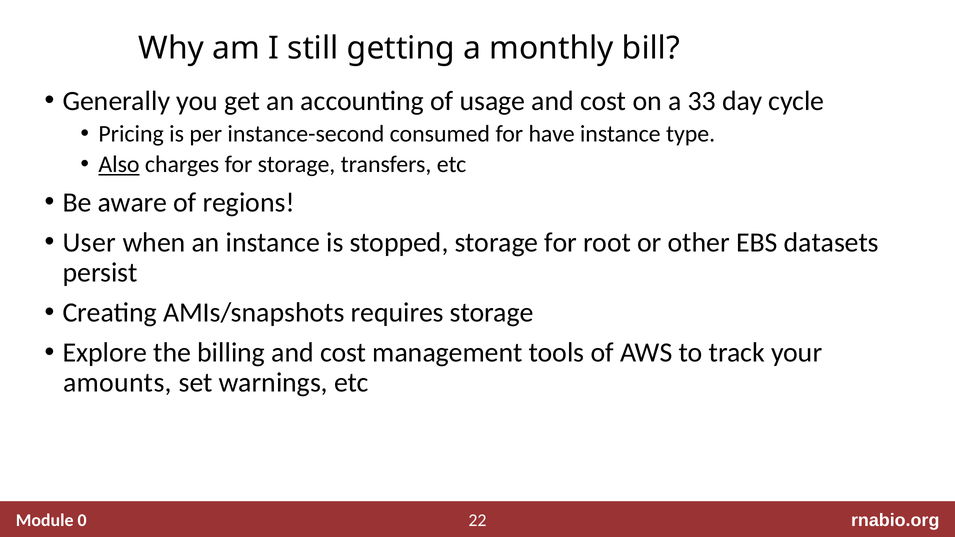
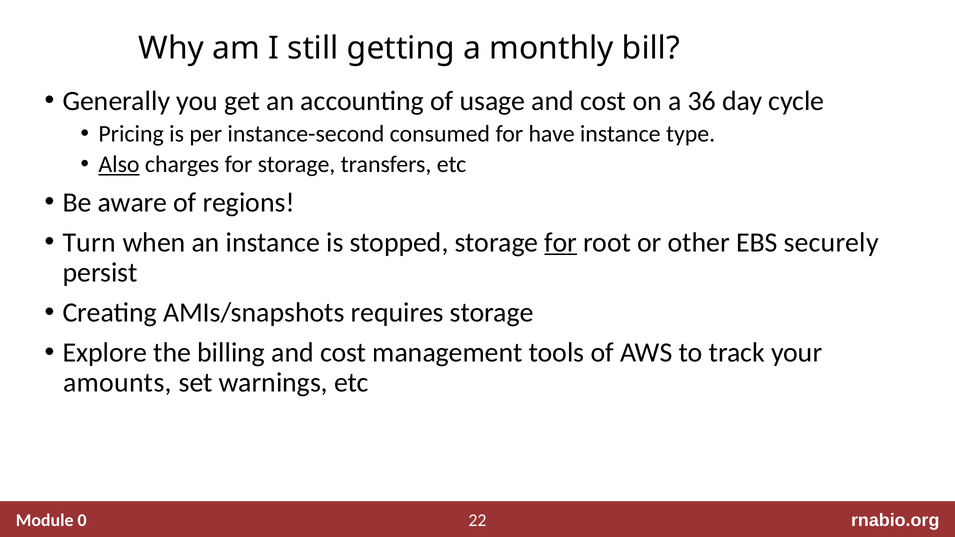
33: 33 -> 36 (702, 101)
User: User -> Turn (89, 242)
for underline: none -> present (561, 242)
datasets: datasets -> securely (831, 242)
